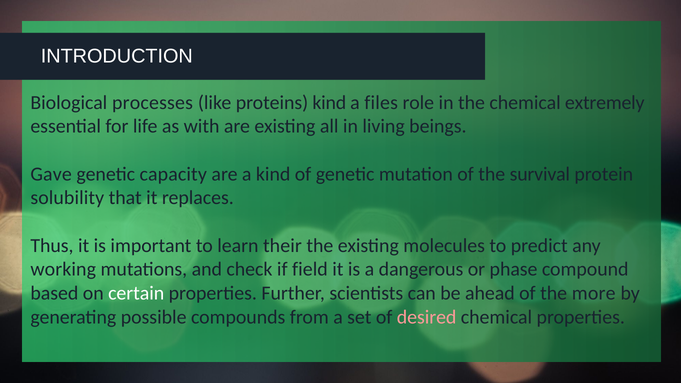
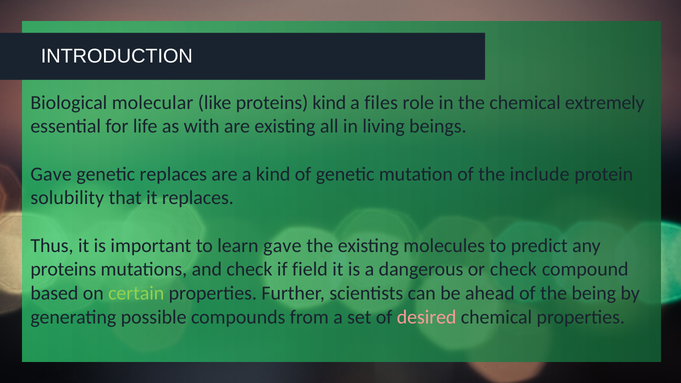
processes: processes -> molecular (153, 102)
genetic capacity: capacity -> replaces (173, 174)
survival: survival -> include (540, 174)
learn their: their -> gave (282, 246)
working: working -> proteins (63, 269)
or phase: phase -> check (513, 269)
certain colour: white -> light green (136, 293)
more: more -> being (594, 293)
